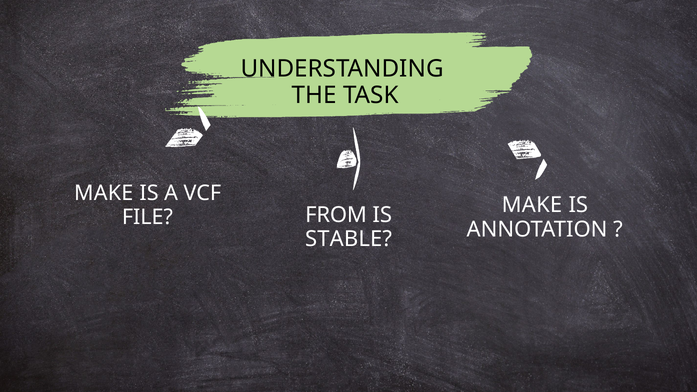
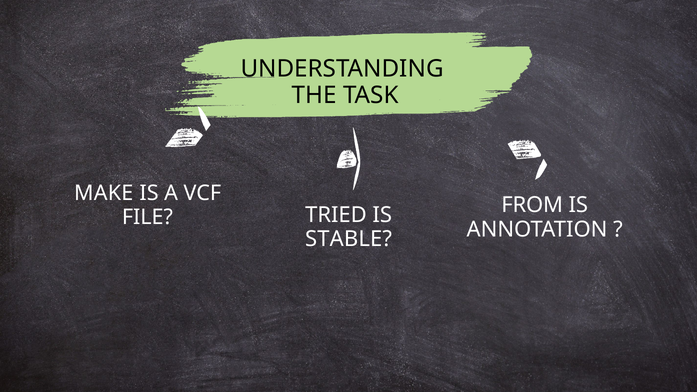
MAKE: MAKE -> FROM (532, 205)
FROM: FROM -> TRIED (336, 215)
